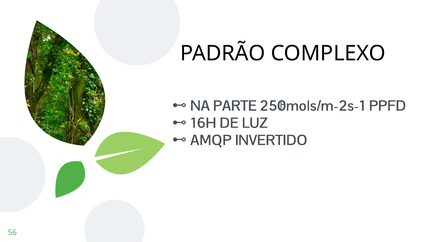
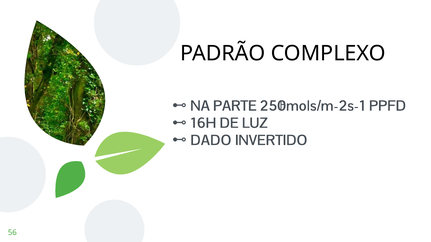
AMQP: AMQP -> DADO (211, 141)
